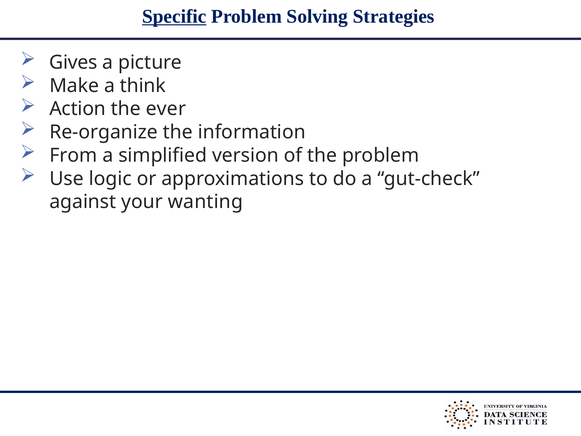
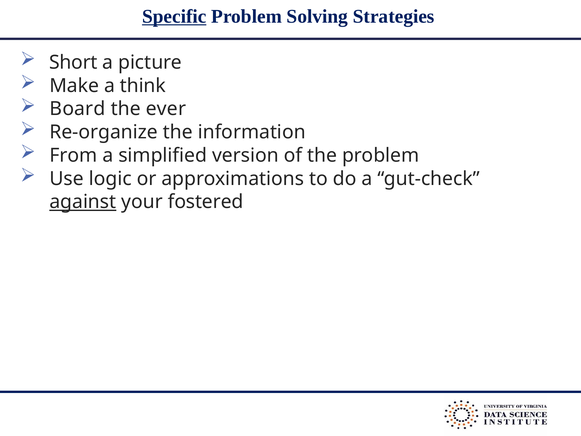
Gives: Gives -> Short (73, 62)
Action: Action -> Board (77, 109)
against underline: none -> present (83, 202)
wanting: wanting -> fostered (206, 202)
